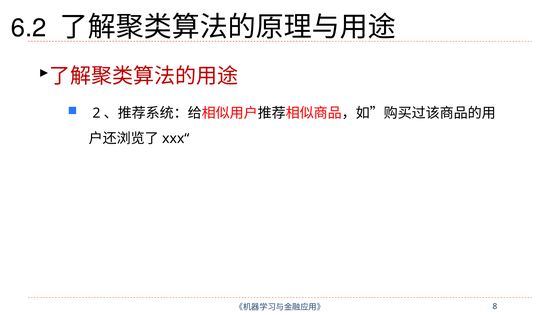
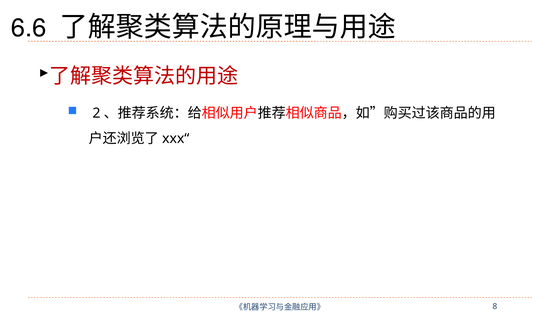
6.2: 6.2 -> 6.6 (29, 28)
